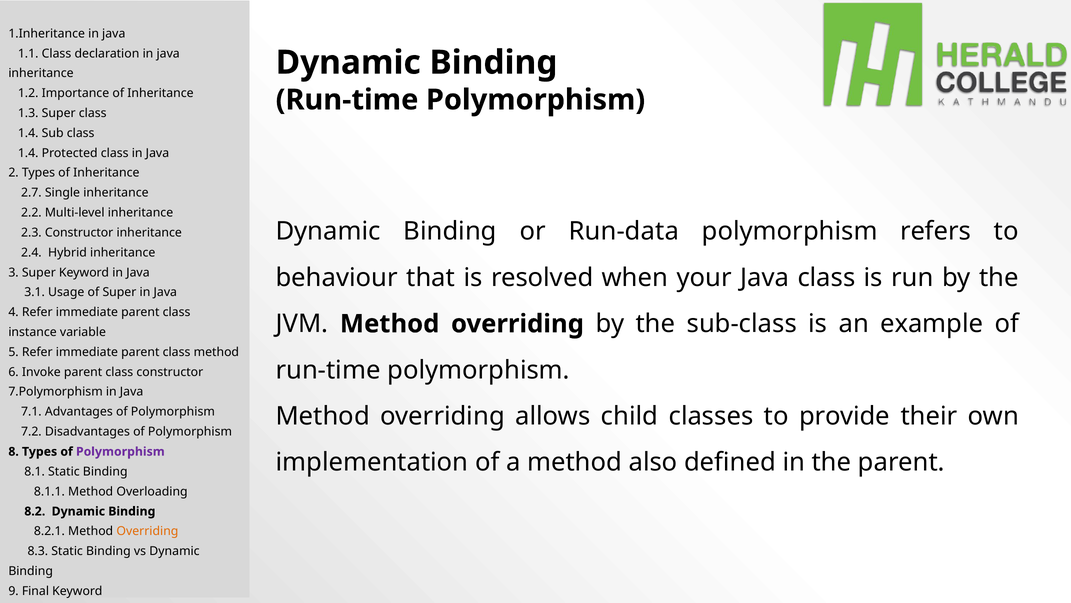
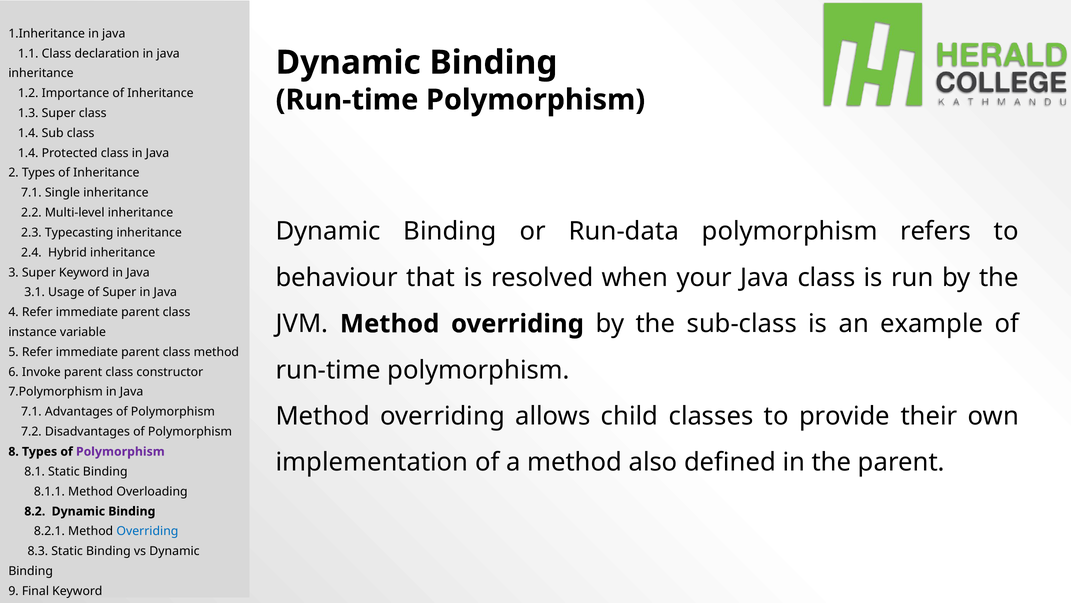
2.7: 2.7 -> 7.1 (31, 193)
2.3 Constructor: Constructor -> Typecasting (79, 232)
Overriding colour: orange -> blue (147, 531)
